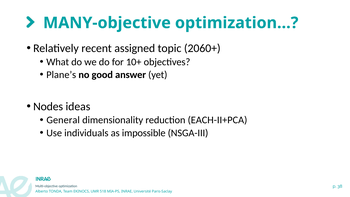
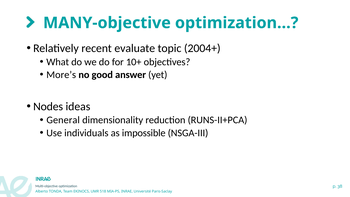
assigned: assigned -> evaluate (135, 48)
2060+: 2060+ -> 2004+ (202, 48)
Plane’s: Plane’s -> More’s (61, 75)
EACH-II+PCA: EACH-II+PCA -> RUNS-II+PCA (217, 120)
